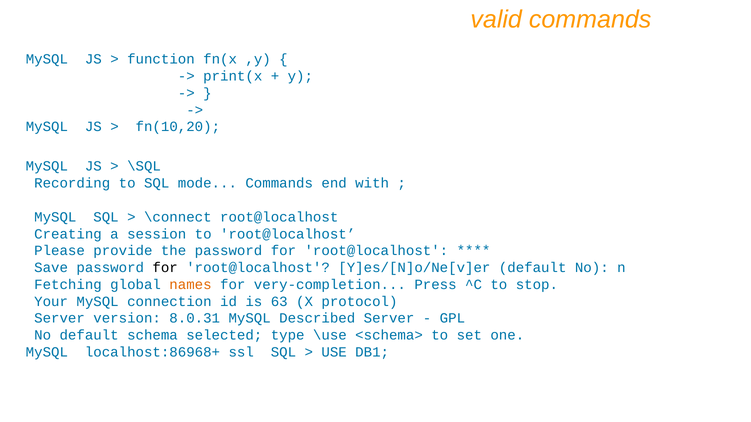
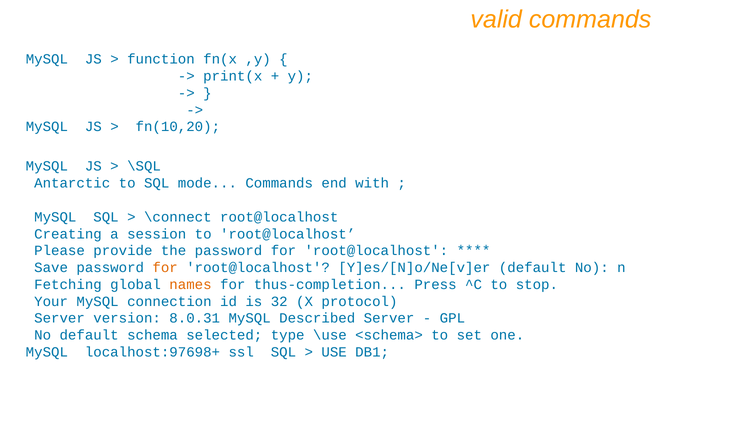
Recording: Recording -> Antarctic (72, 183)
for colour: black -> orange (165, 268)
very-completion: very-completion -> thus-completion (330, 285)
63: 63 -> 32 (279, 302)
localhost:86968+: localhost:86968+ -> localhost:97698+ (152, 352)
